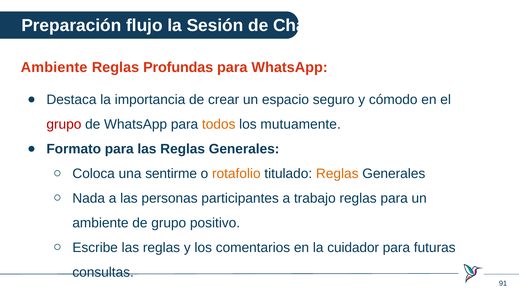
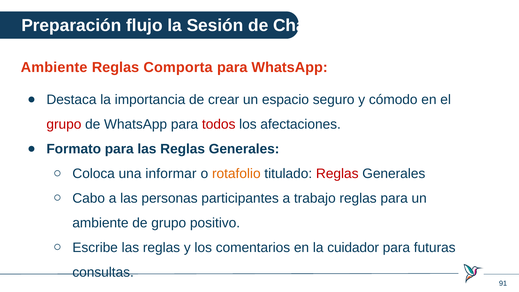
Profundas: Profundas -> Comporta (178, 67)
todos colour: orange -> red (219, 124)
mutuamente: mutuamente -> afectaciones (301, 124)
sentirme: sentirme -> informar (171, 174)
Reglas colour: orange -> red (337, 174)
Nada: Nada -> Cabo (89, 198)
